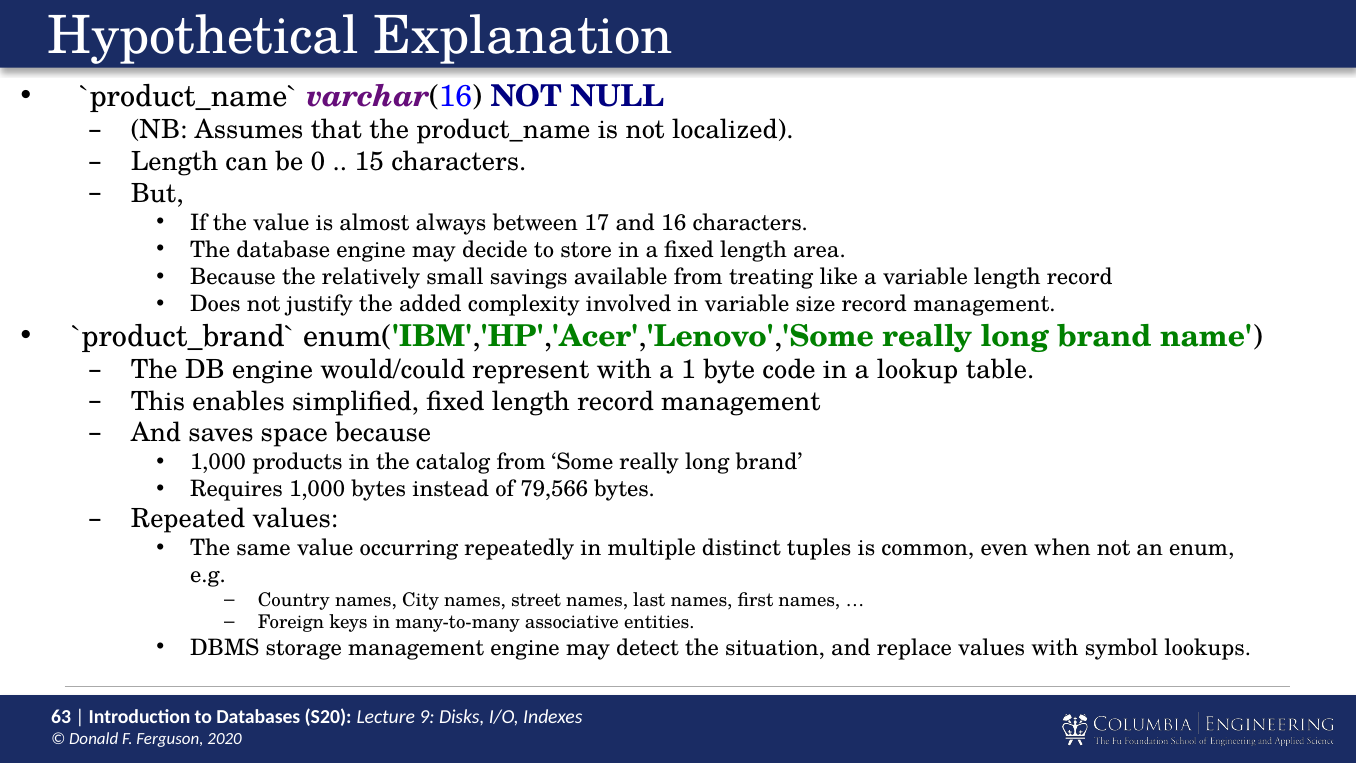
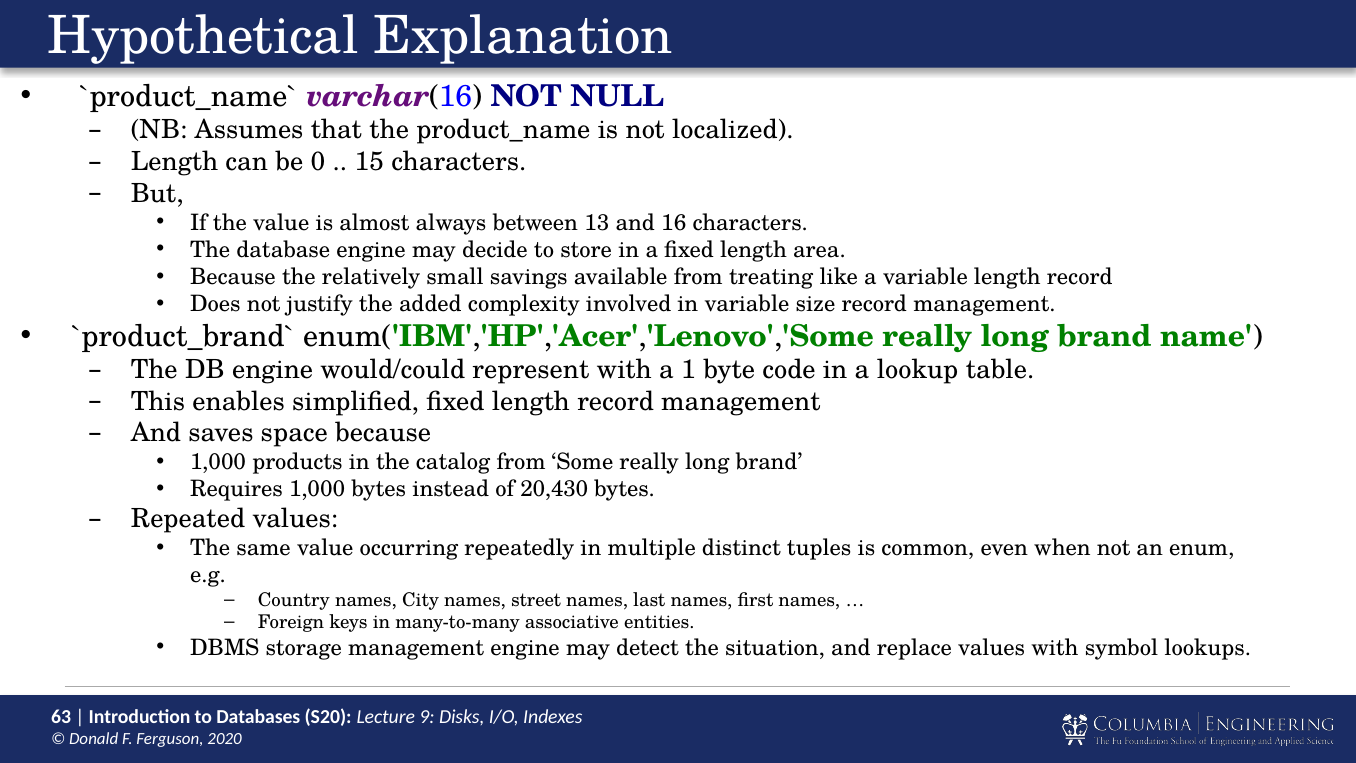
17: 17 -> 13 (597, 223)
79,566: 79,566 -> 20,430 (554, 489)
